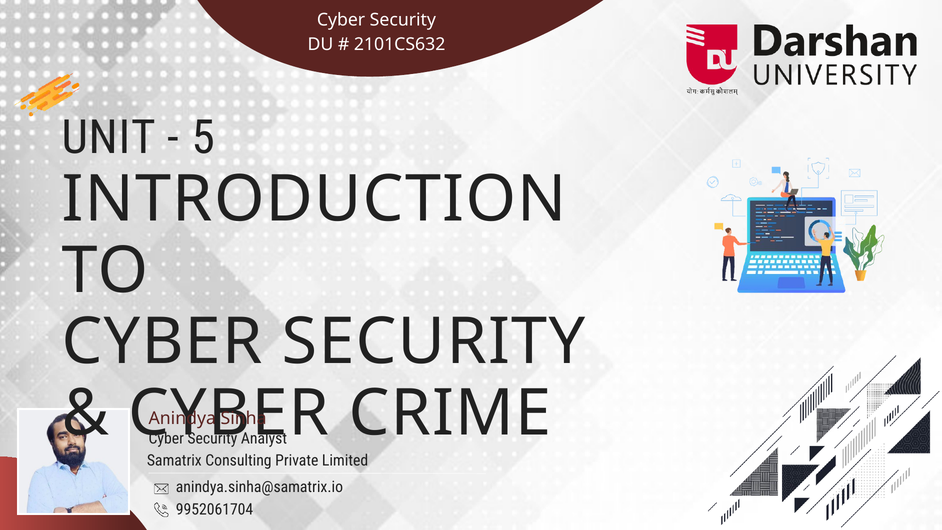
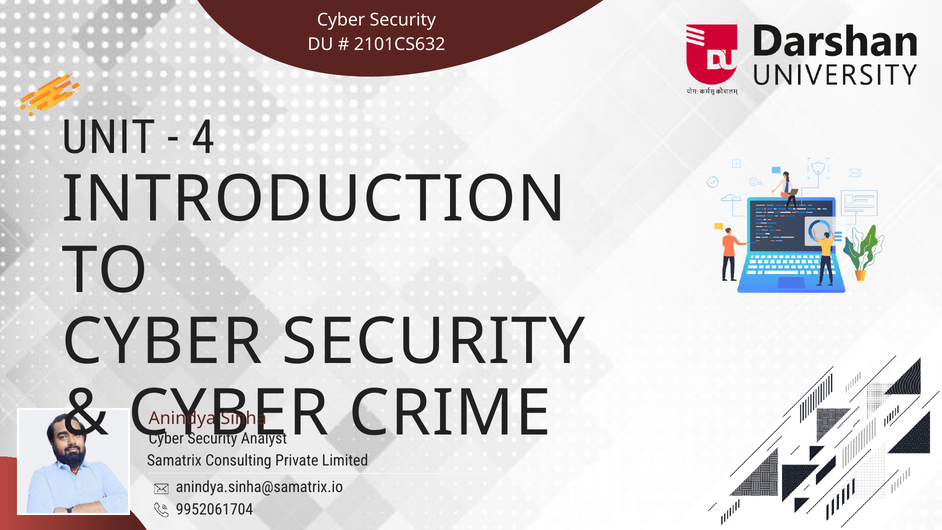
5: 5 -> 4 (203, 138)
